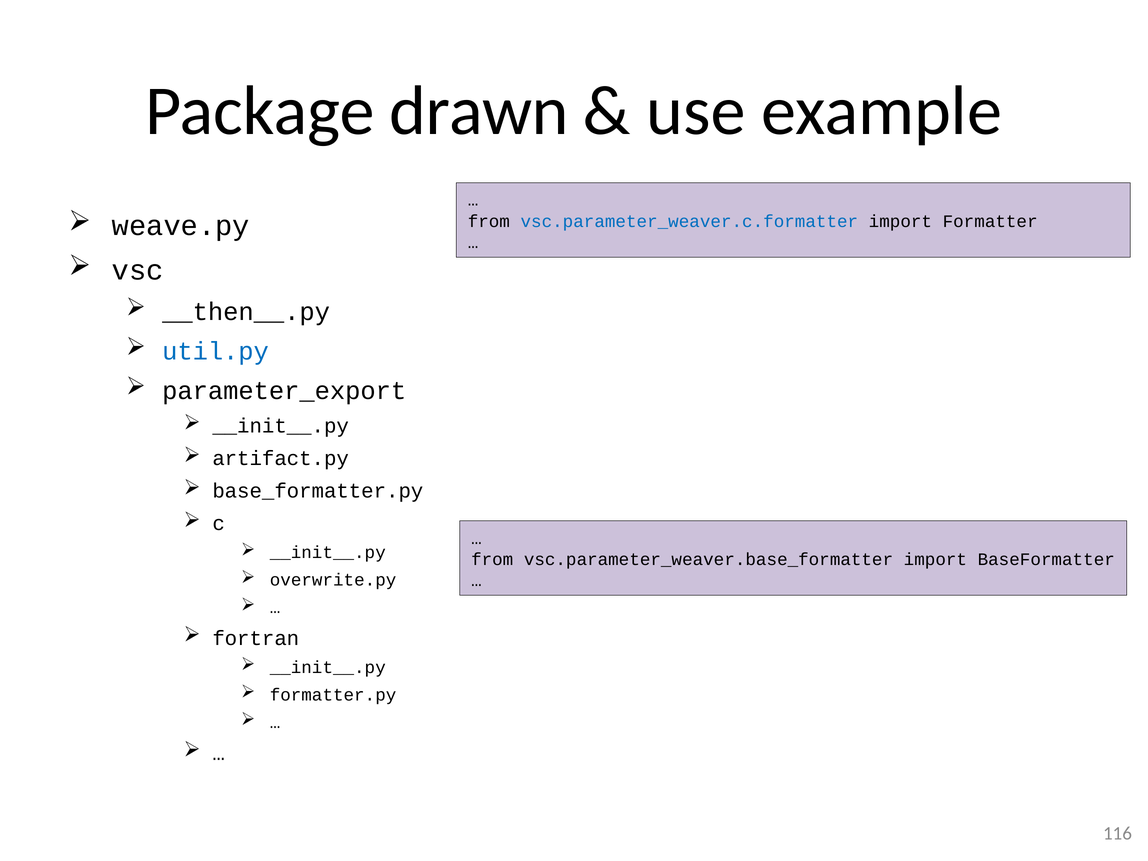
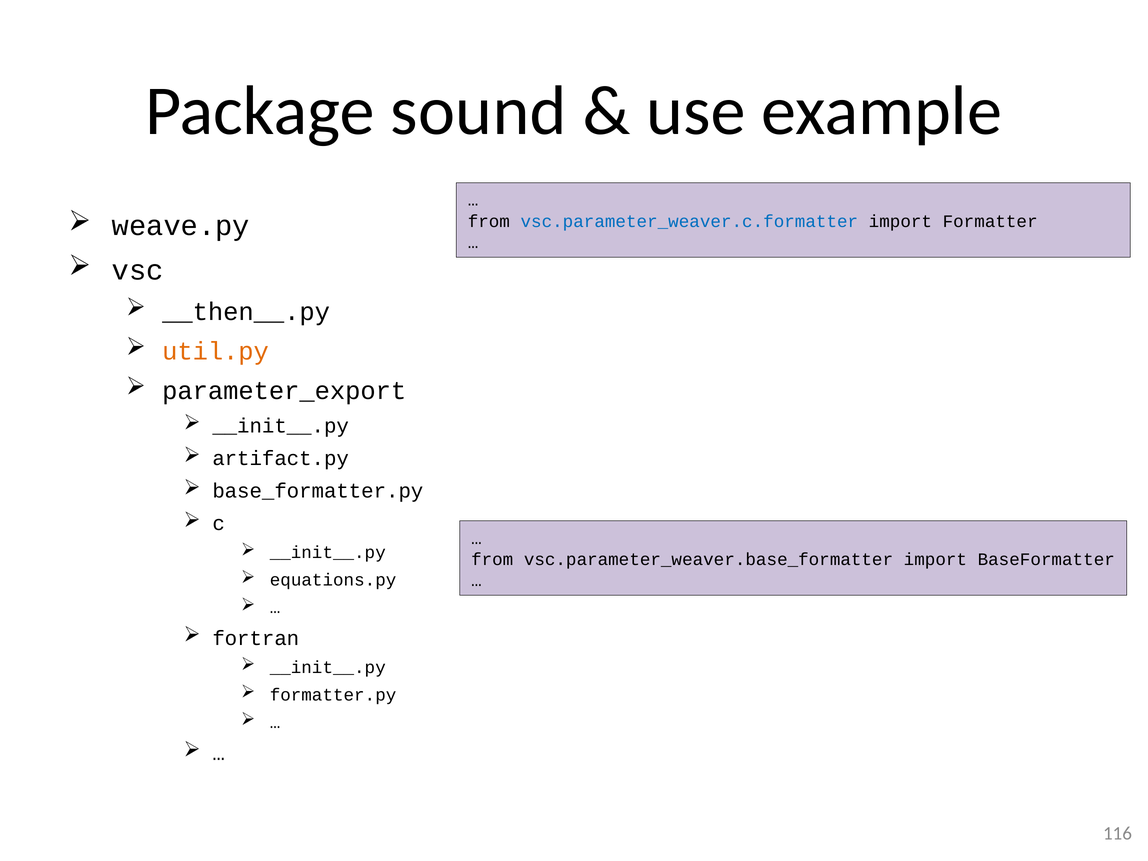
drawn: drawn -> sound (478, 111)
util.py colour: blue -> orange (216, 351)
overwrite.py: overwrite.py -> equations.py (333, 580)
